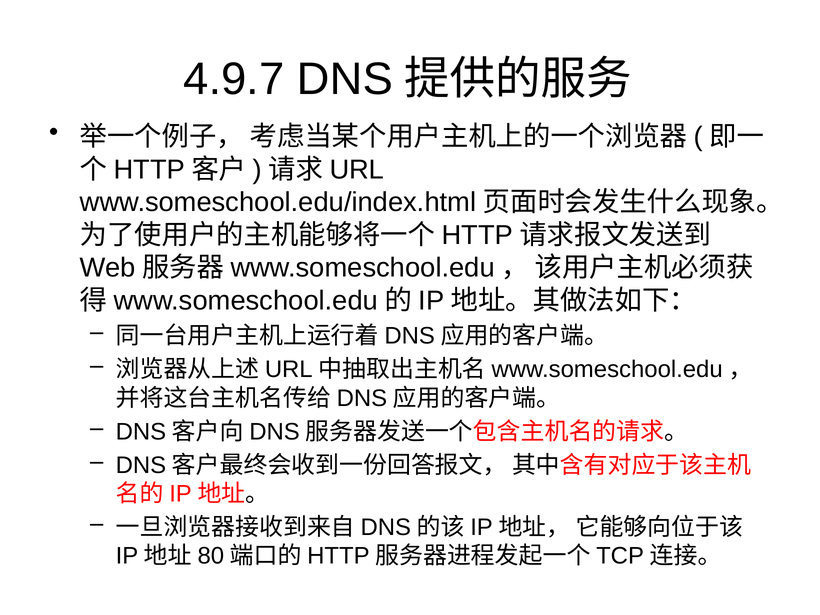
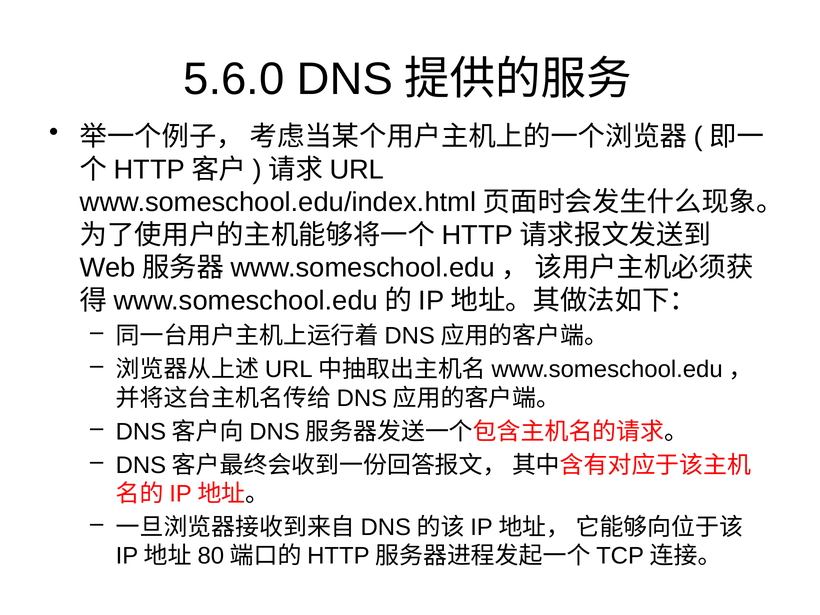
4.9.7: 4.9.7 -> 5.6.0 (234, 79)
